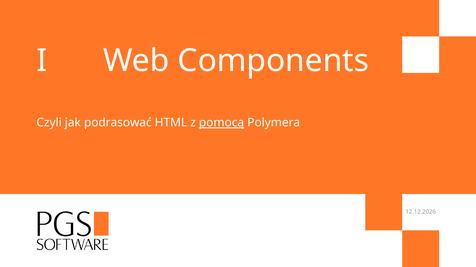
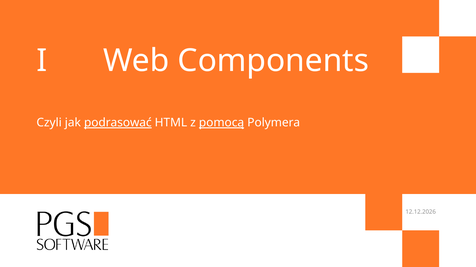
podrasować underline: none -> present (118, 123)
